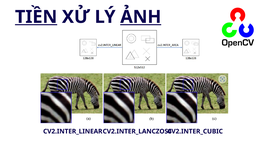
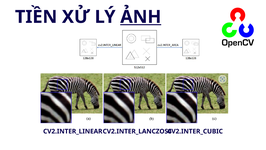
TIỀN underline: present -> none (36, 17)
